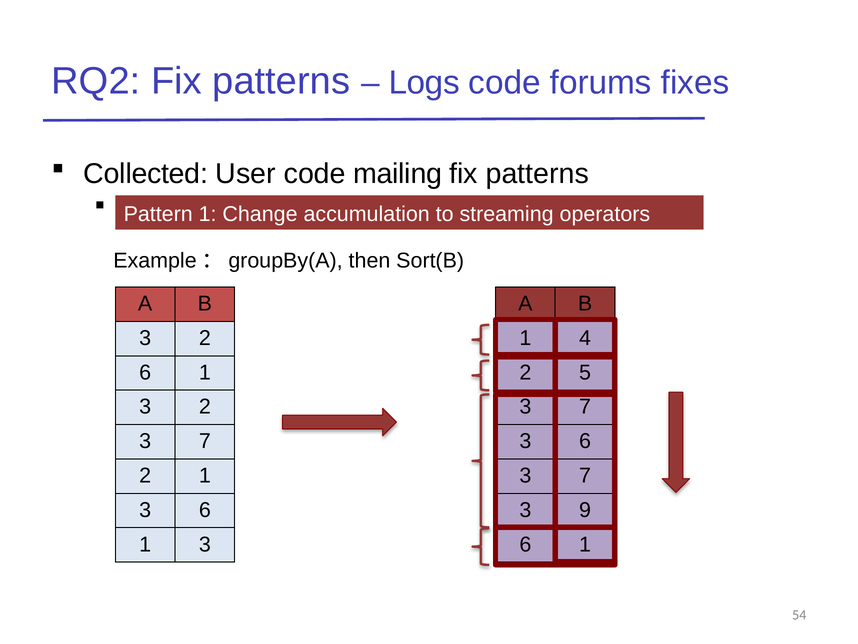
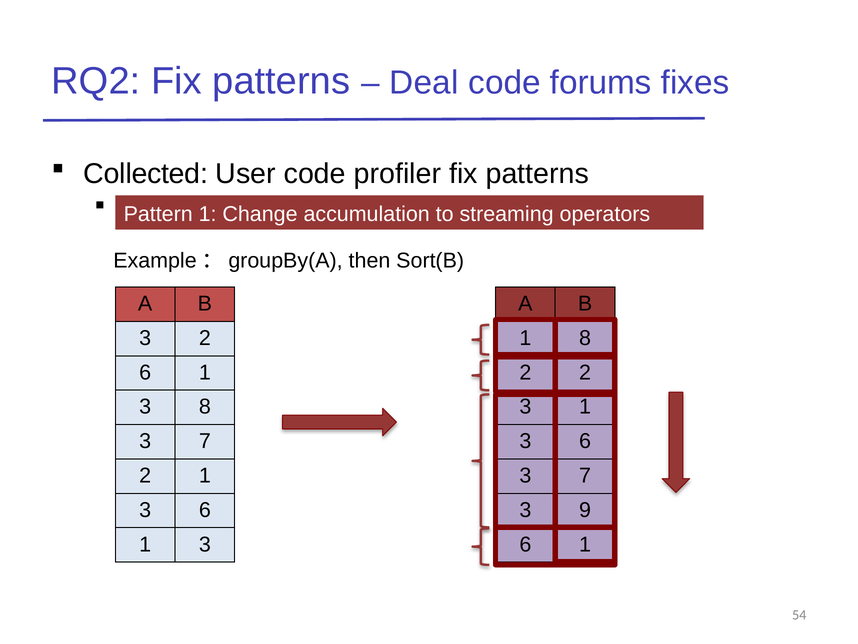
Logs: Logs -> Deal (424, 83)
mailing: mailing -> profiler (397, 174)
1 4: 4 -> 8 (585, 338)
2 5: 5 -> 2 (585, 372)
2: 2 -> 8 (205, 407)
7: 7 -> 1 (585, 407)
